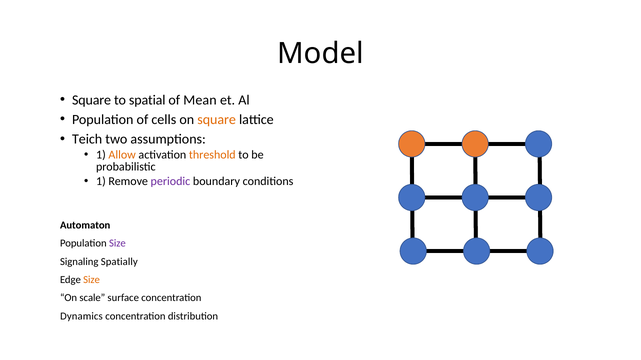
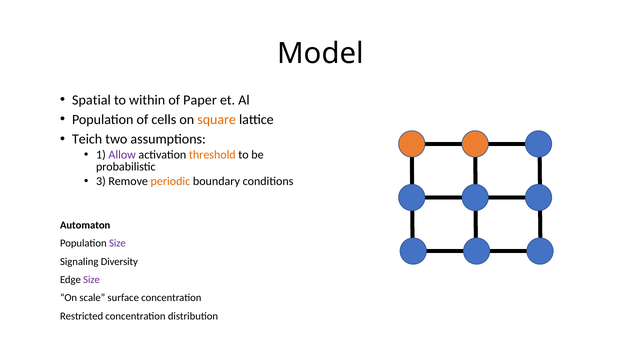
Square: Square -> Spatial (91, 100)
spatial: spatial -> within (147, 100)
Mean: Mean -> Paper (200, 100)
Allow colour: orange -> purple (122, 155)
1: 1 -> 3 (101, 182)
periodic colour: purple -> orange (170, 182)
Spatially: Spatially -> Diversity (119, 262)
Size colour: orange -> purple (92, 280)
Dynamics: Dynamics -> Restricted (82, 317)
